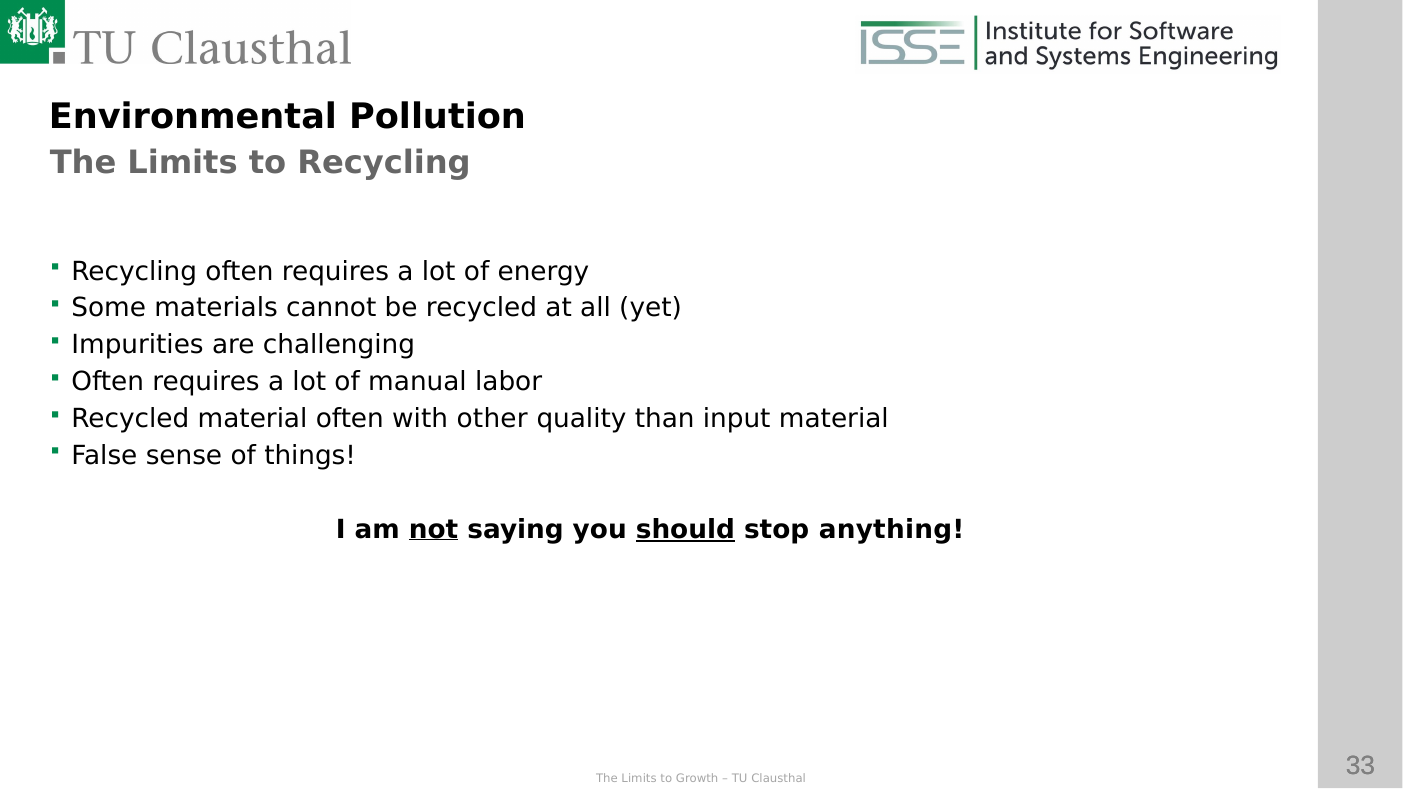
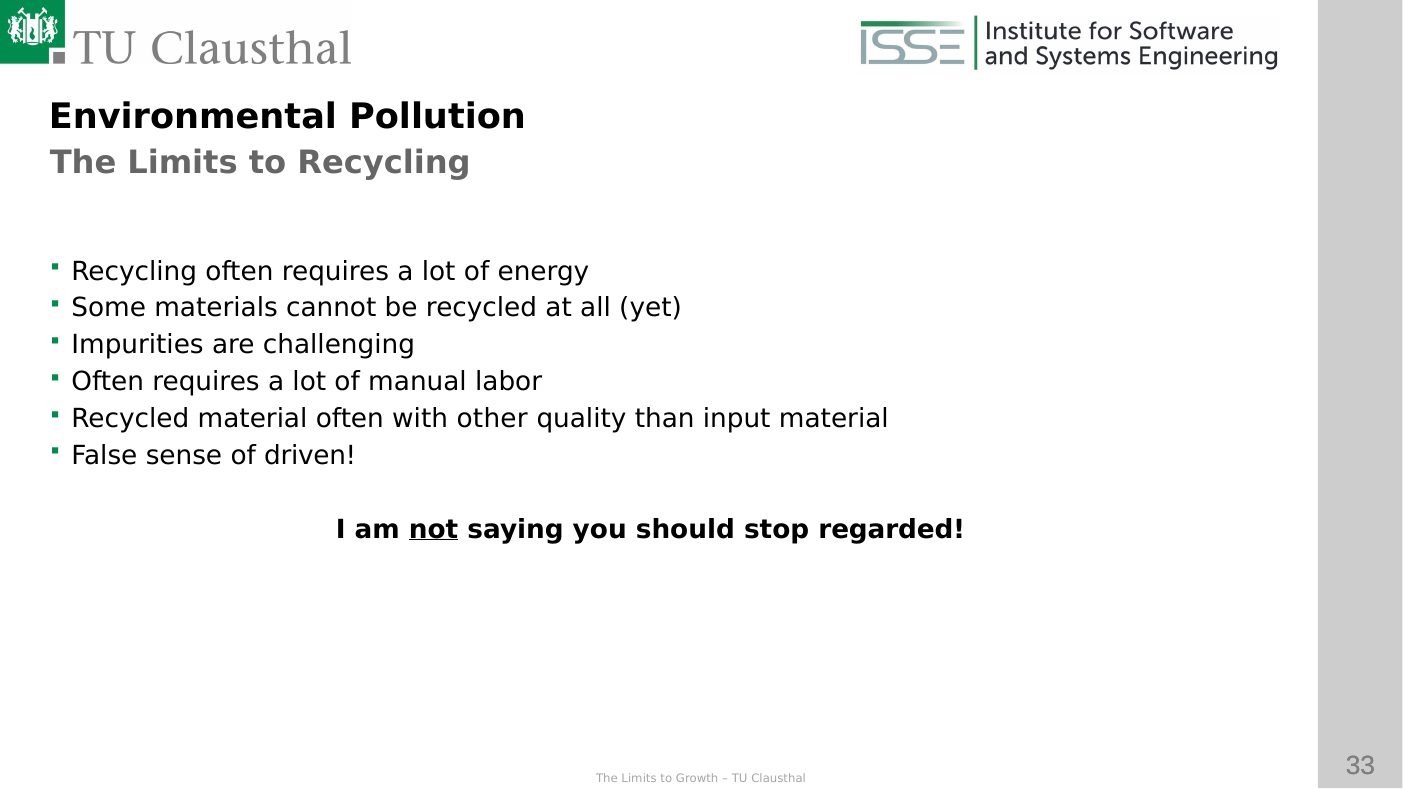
things: things -> driven (310, 456)
should underline: present -> none (685, 529)
stop anything: anything -> regarded (892, 529)
